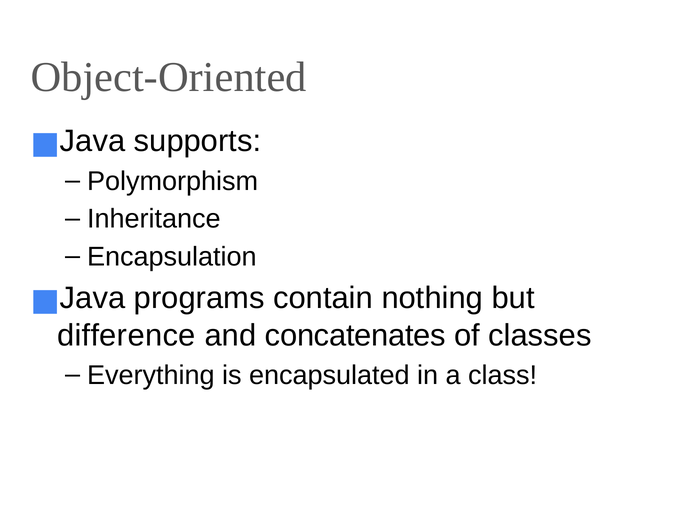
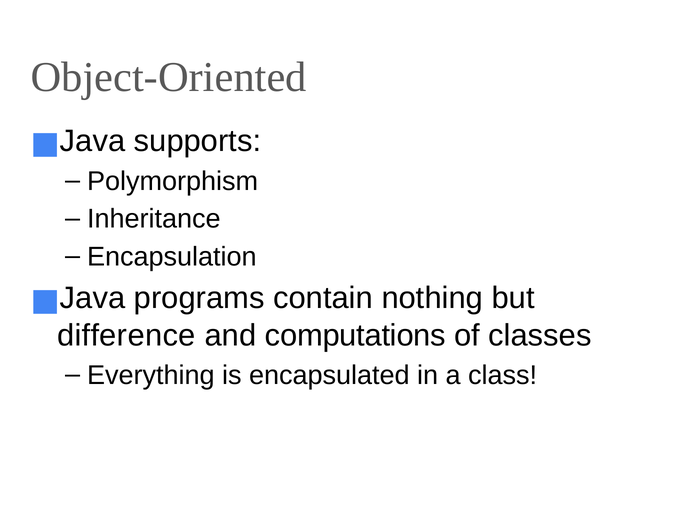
concatenates: concatenates -> computations (355, 335)
